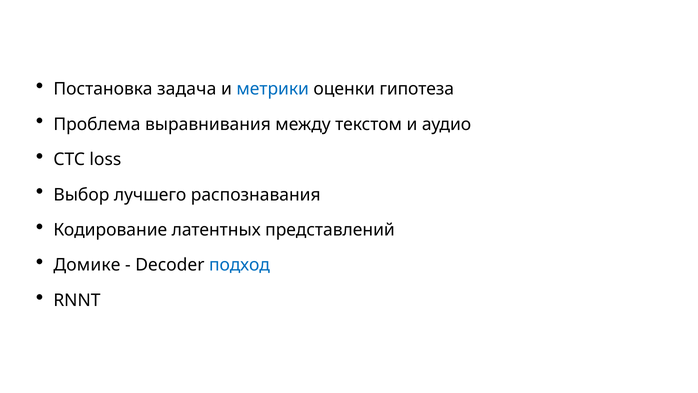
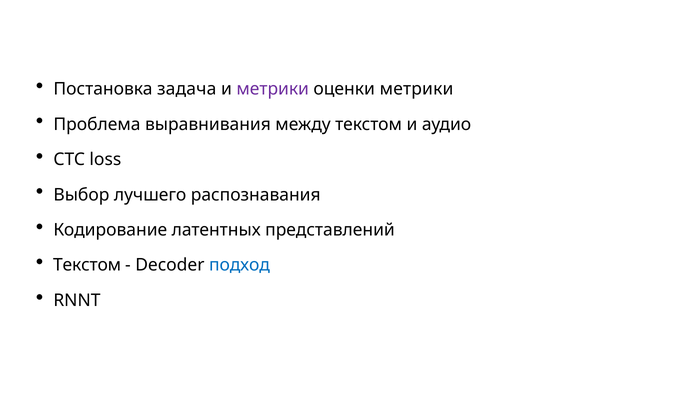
метрики colour: blue -> purple (273, 89)
оценки гипотеза: гипотеза -> метрики (417, 89)
Домике: Домике -> Текстом (87, 265)
